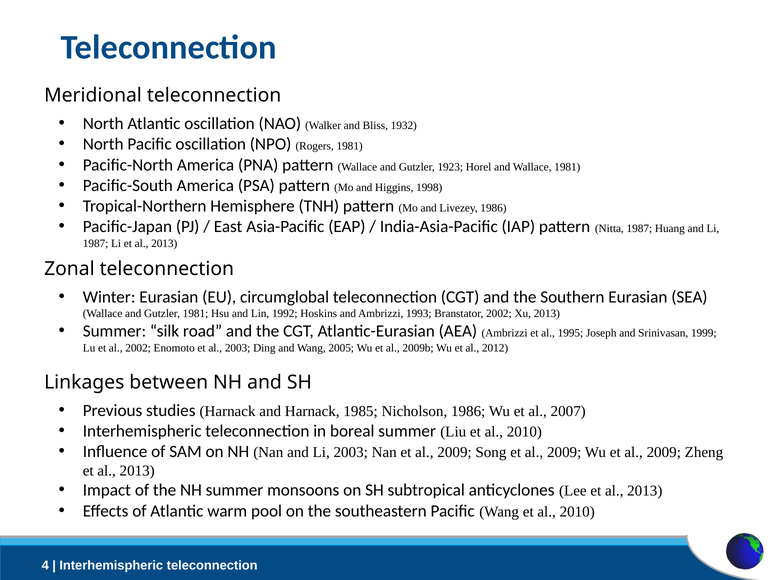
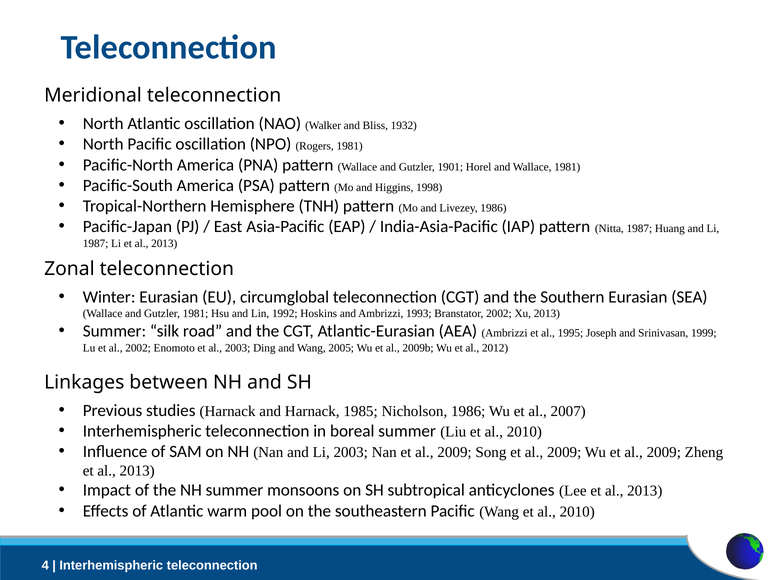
1923: 1923 -> 1901 (450, 167)
